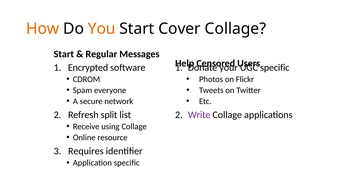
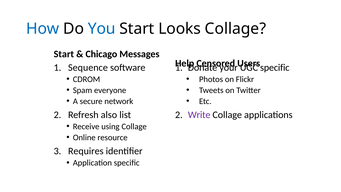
How colour: orange -> blue (43, 29)
You colour: orange -> blue (102, 29)
Cover: Cover -> Looks (180, 29)
Regular: Regular -> Chicago (101, 54)
Encrypted: Encrypted -> Sequence (88, 67)
split: split -> also (109, 115)
